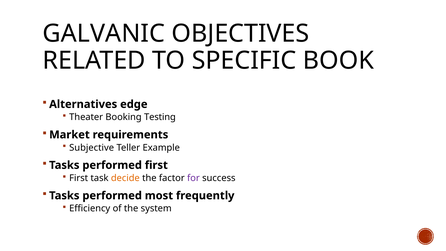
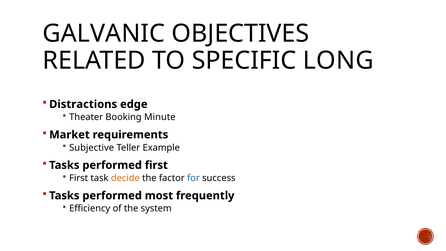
BOOK: BOOK -> LONG (338, 61)
Alternatives: Alternatives -> Distractions (83, 104)
Testing: Testing -> Minute (160, 117)
for colour: purple -> blue (193, 178)
